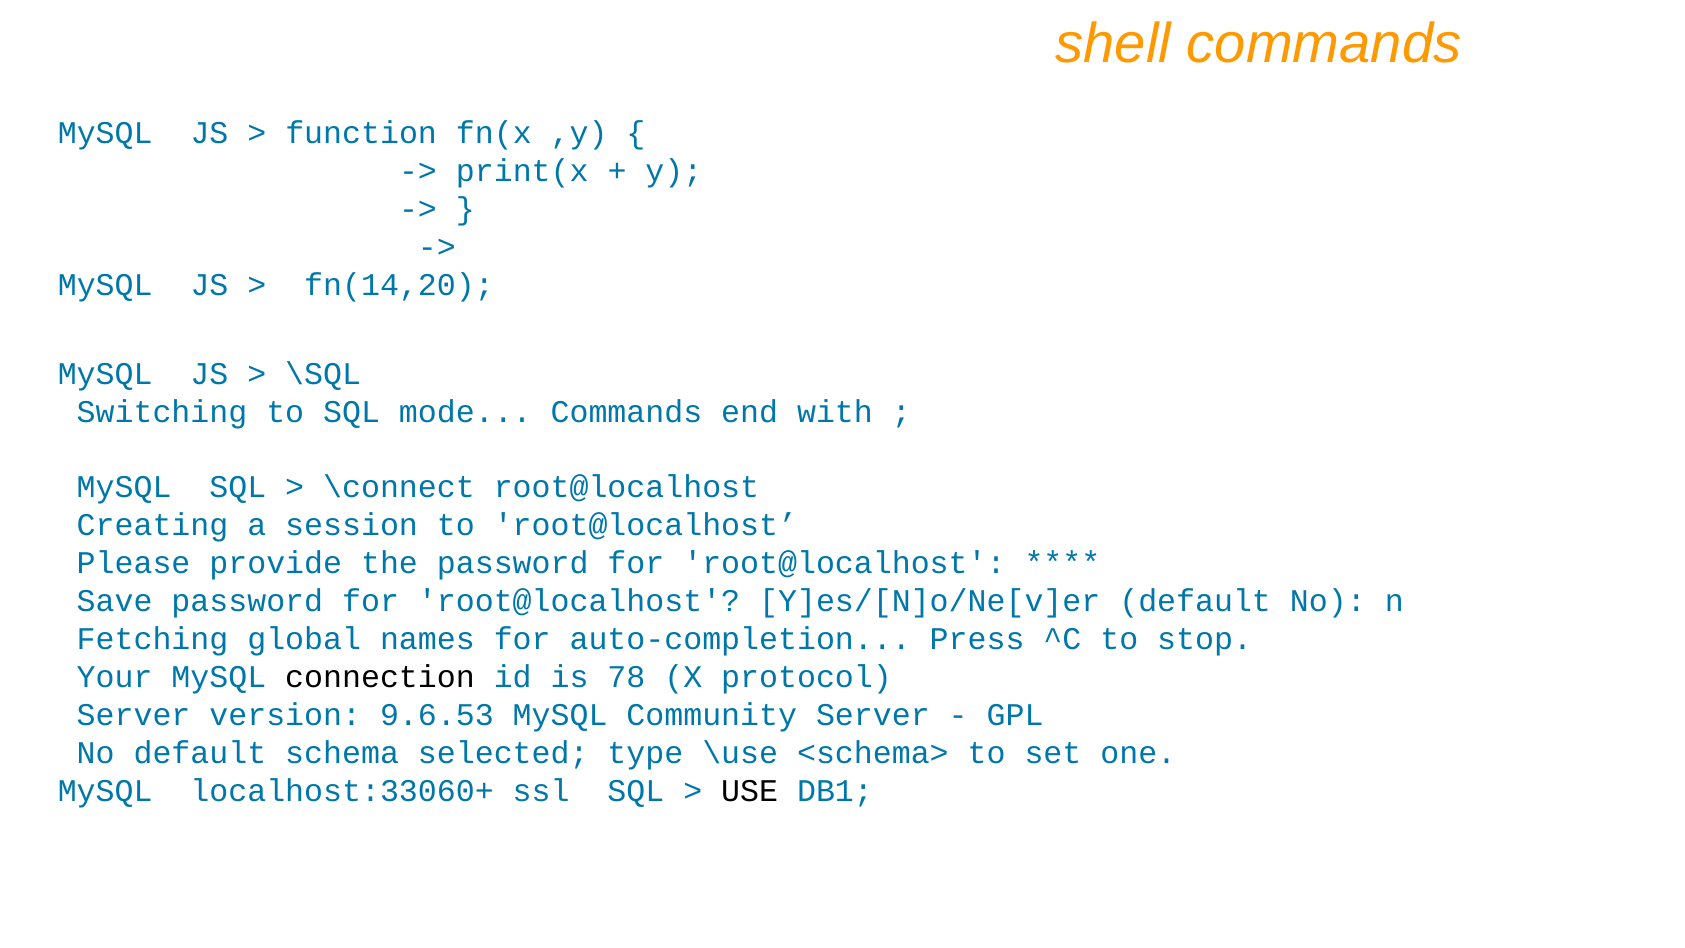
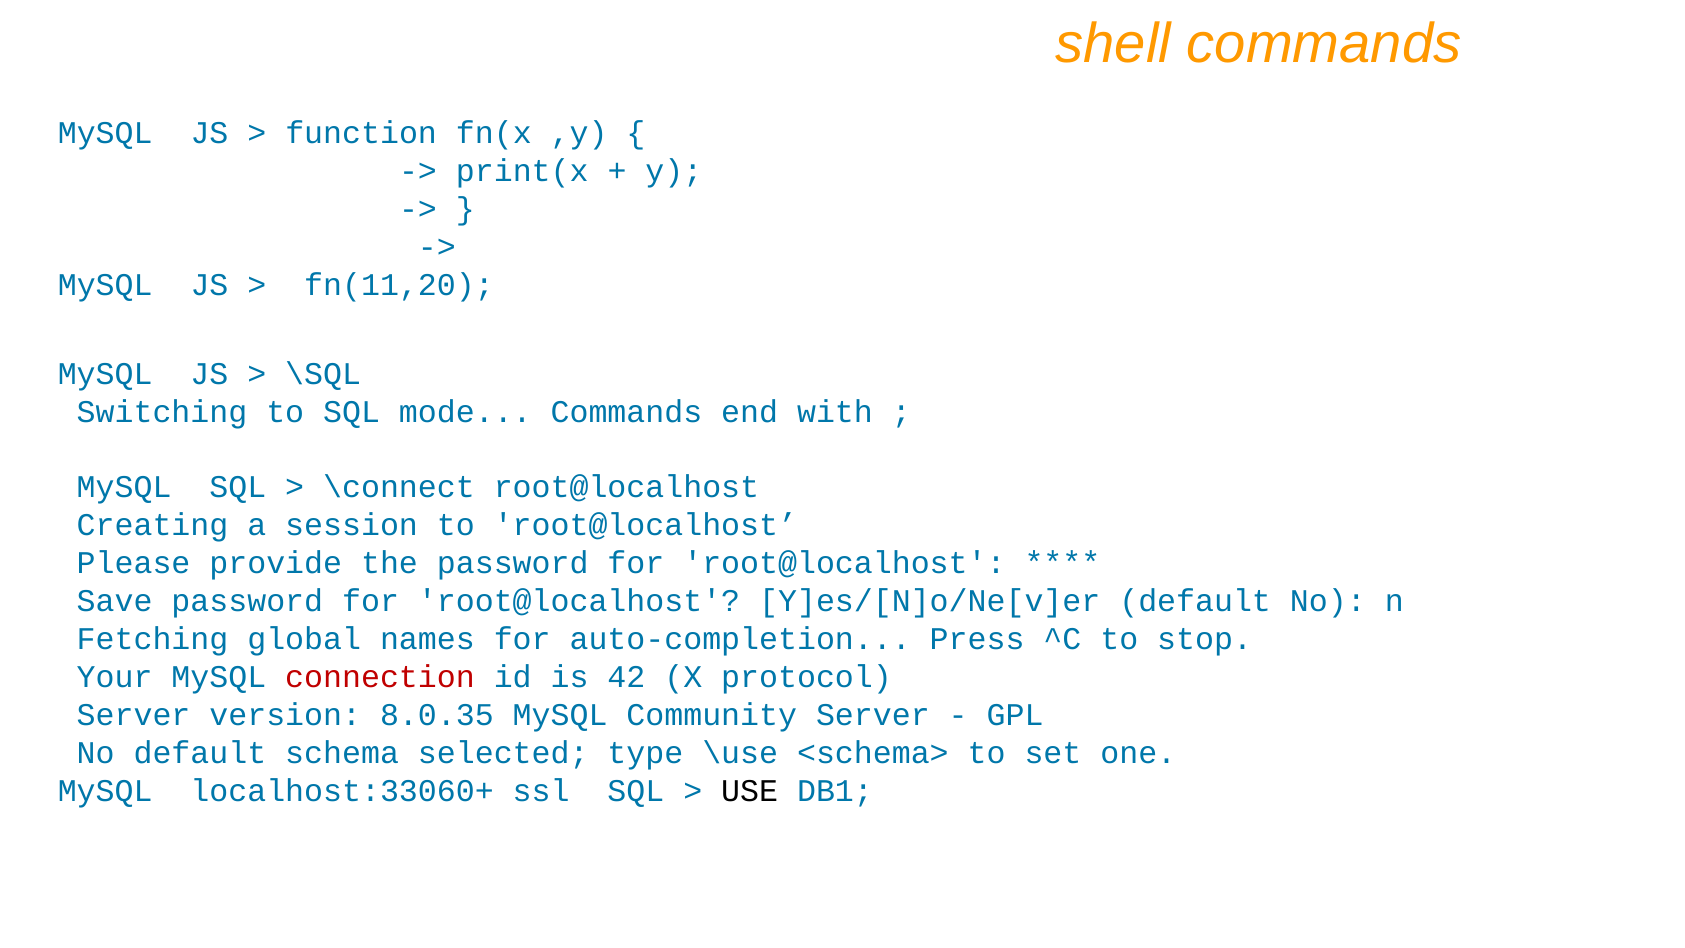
fn(14,20: fn(14,20 -> fn(11,20 (399, 285)
connection colour: black -> red (380, 677)
78: 78 -> 42 (626, 677)
9.6.53: 9.6.53 -> 8.0.35 (437, 715)
